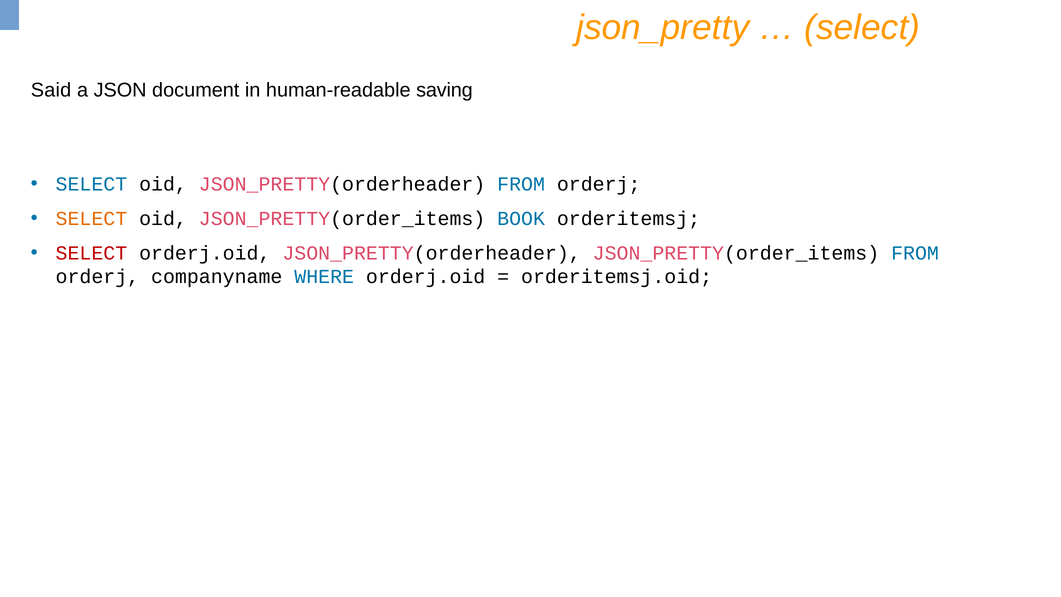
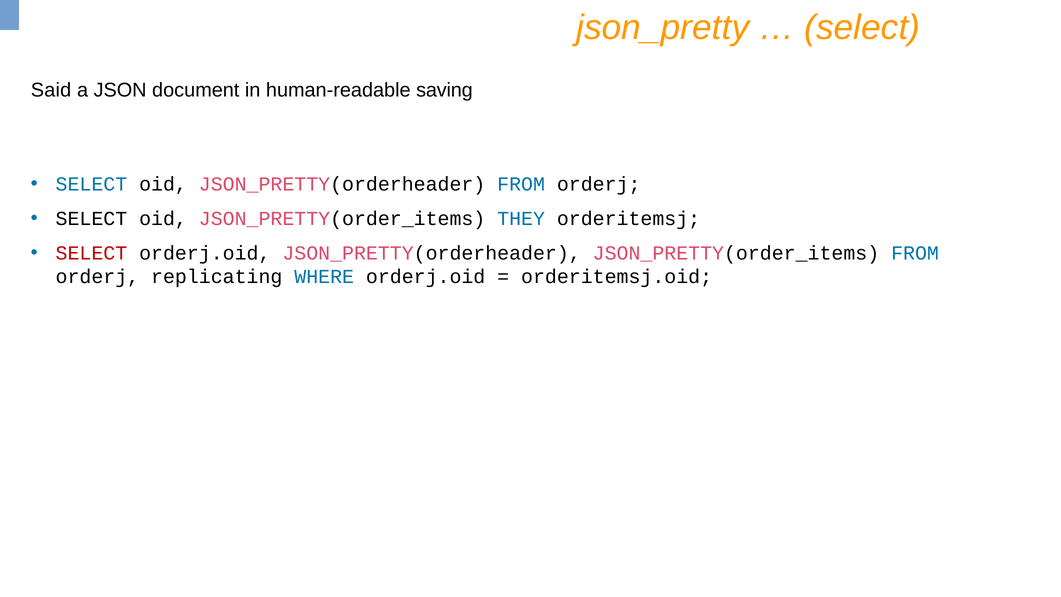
SELECT colour: orange -> black (91, 218)
BOOK: BOOK -> THEY (521, 218)
companyname: companyname -> replicating (217, 277)
